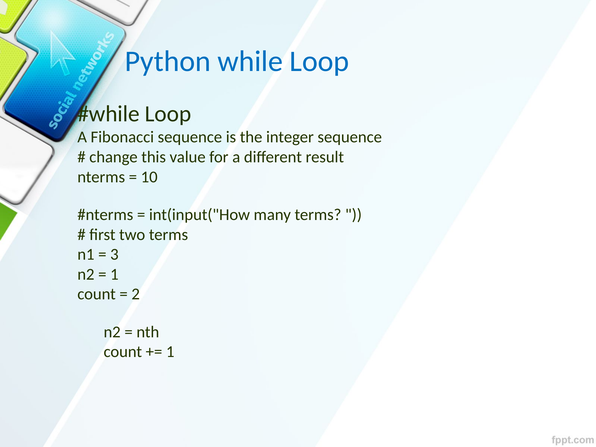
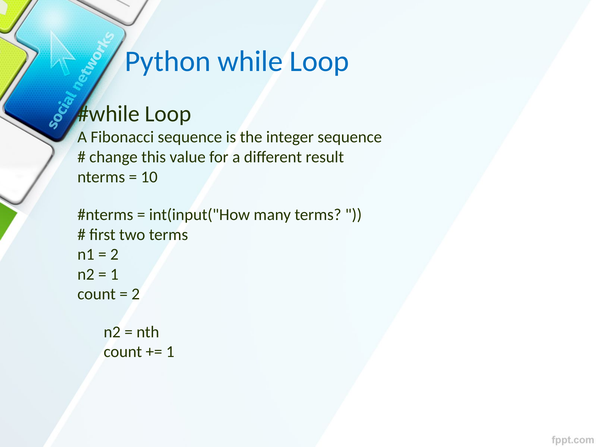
3: 3 -> 2 (114, 254)
